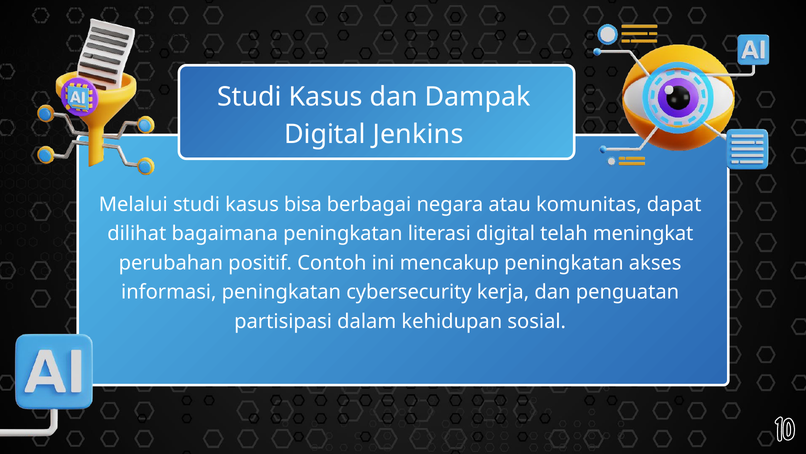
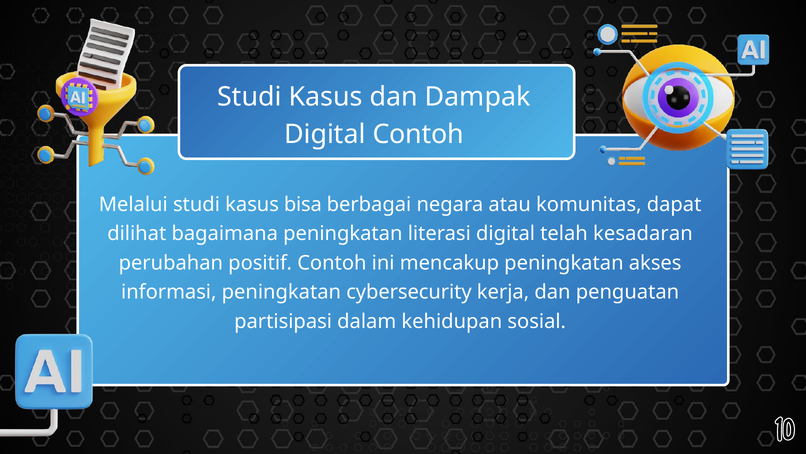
Digital Jenkins: Jenkins -> Contoh (418, 134)
meningkat: meningkat -> kesadaran (643, 233)
